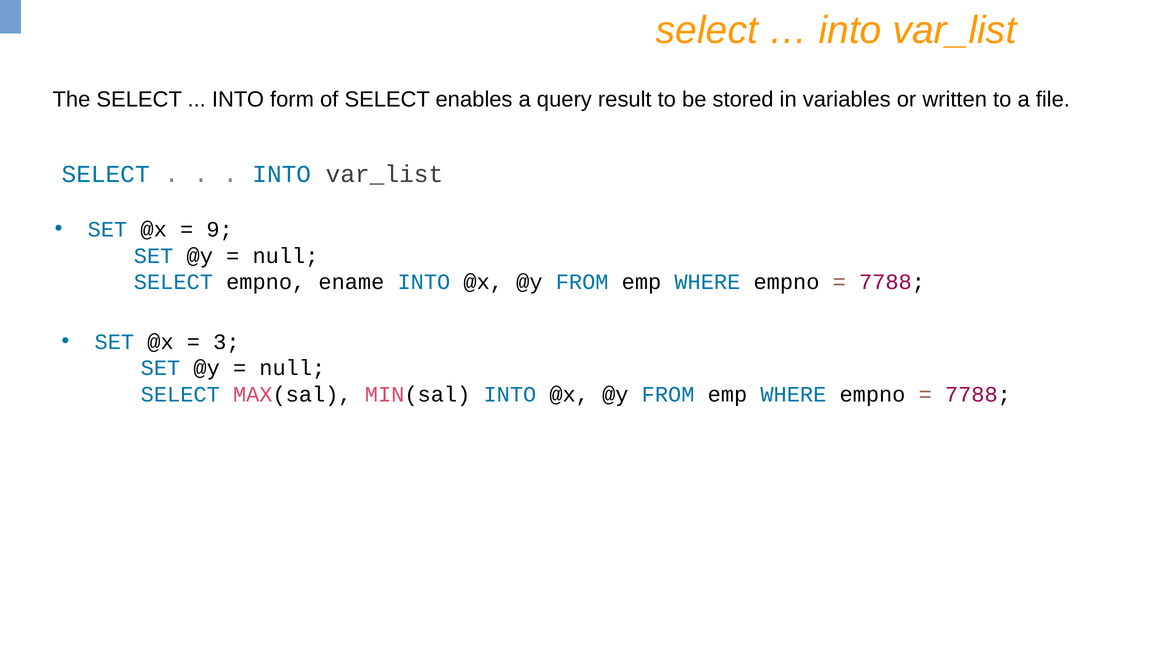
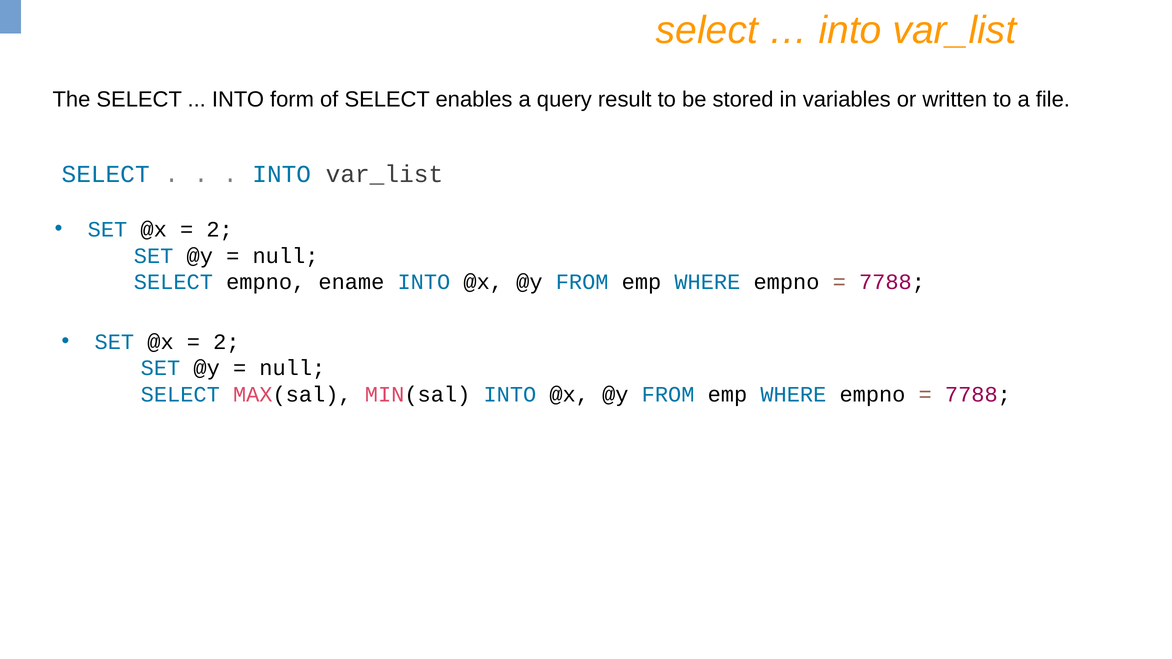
9: 9 -> 2 (220, 229)
3: 3 -> 2 (226, 342)
